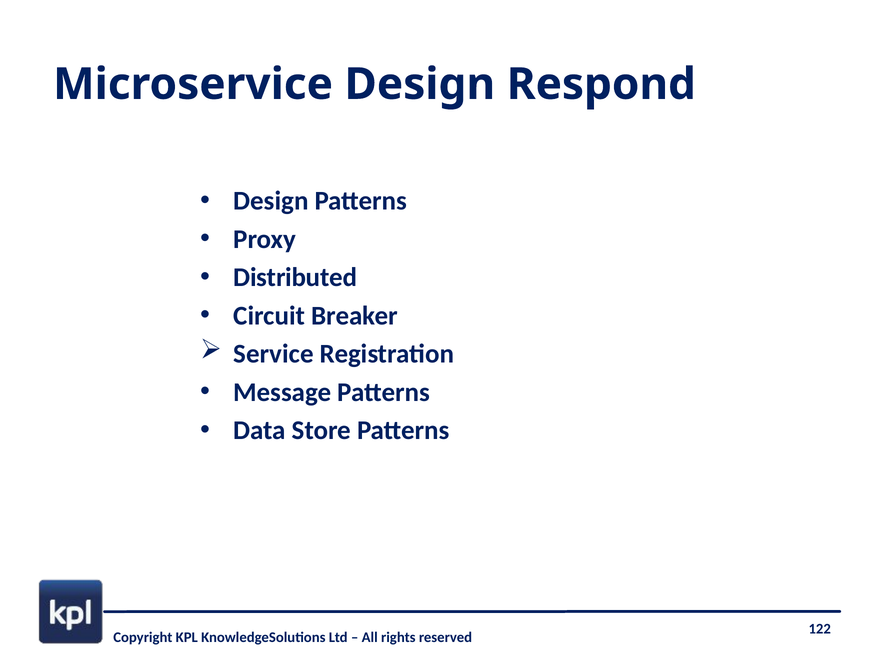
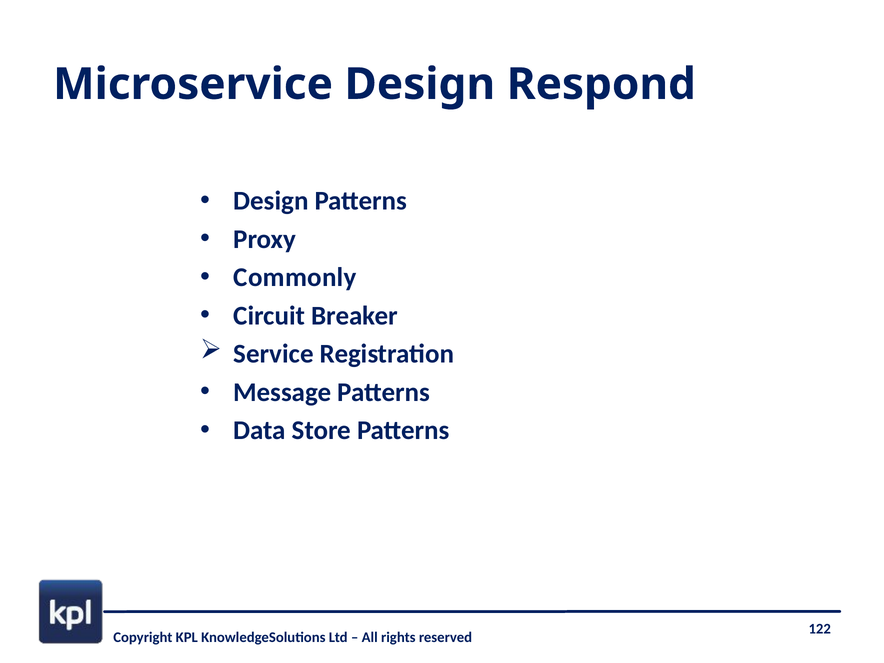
Distributed: Distributed -> Commonly (295, 277)
